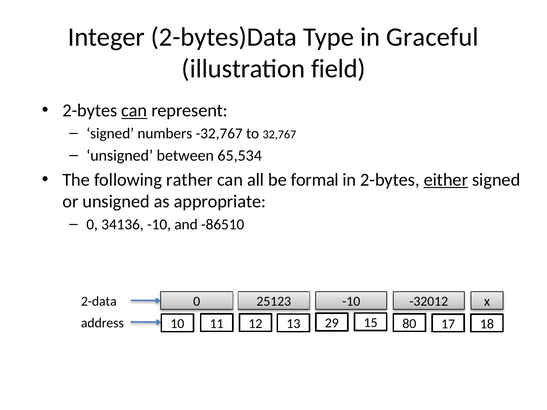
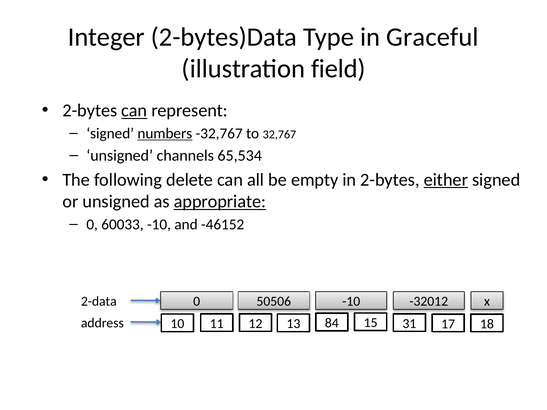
numbers underline: none -> present (165, 134)
between: between -> channels (185, 156)
rather: rather -> delete (190, 180)
formal: formal -> empty (315, 180)
appropriate underline: none -> present (220, 202)
34136: 34136 -> 60033 (122, 225)
-86510: -86510 -> -46152 (223, 225)
25123: 25123 -> 50506 (274, 302)
80: 80 -> 31 (409, 324)
29: 29 -> 84 (332, 323)
